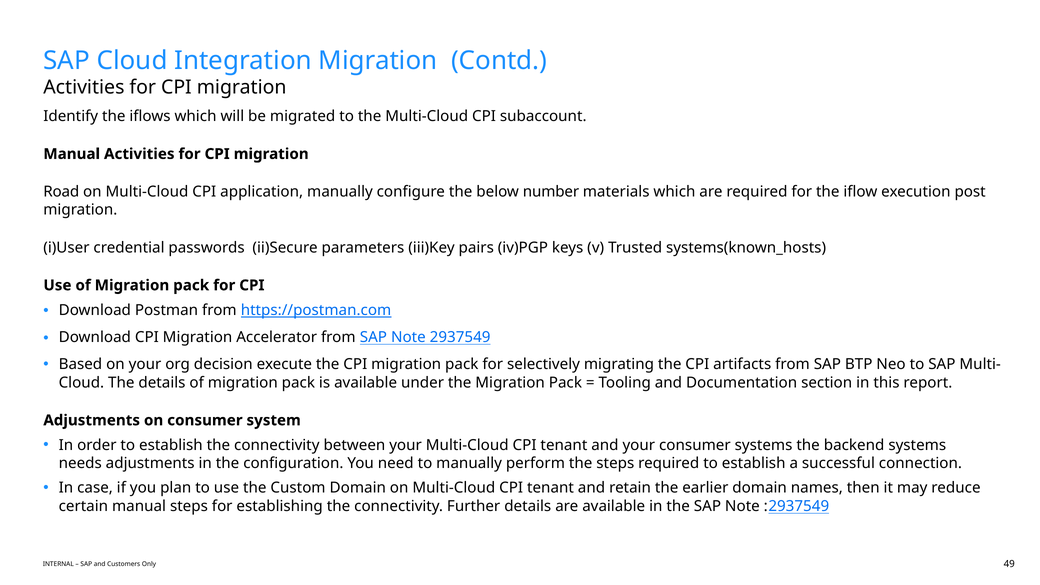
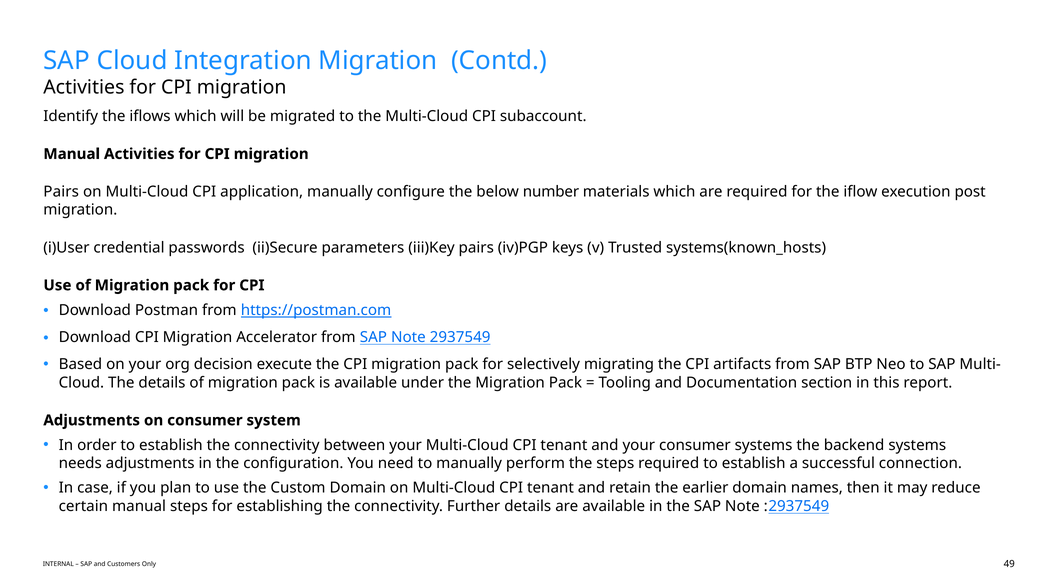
Road: Road -> Pairs (61, 192)
